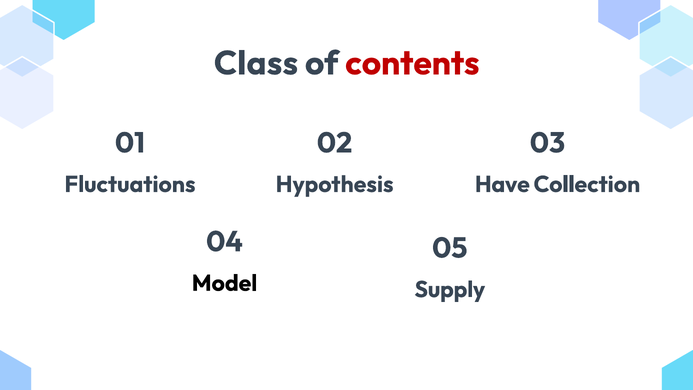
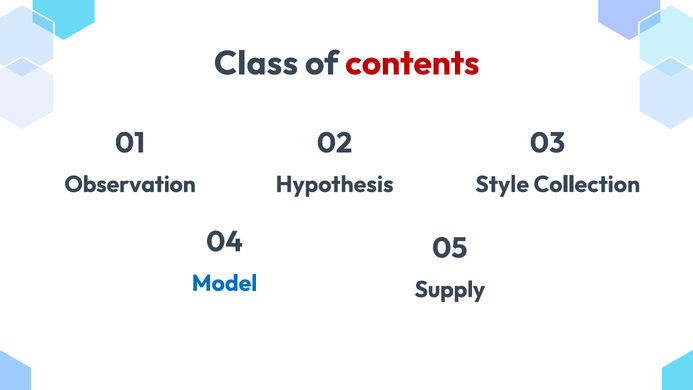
Fluctuations: Fluctuations -> Observation (130, 184)
Have: Have -> Style (502, 184)
Model colour: black -> blue (225, 283)
